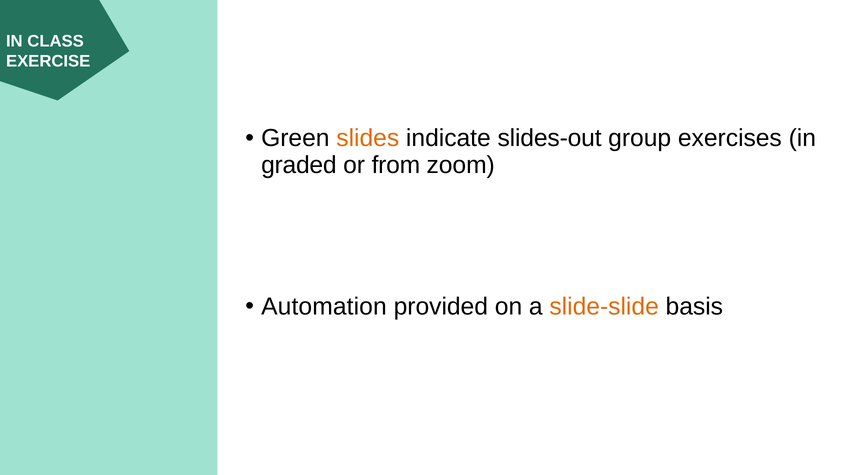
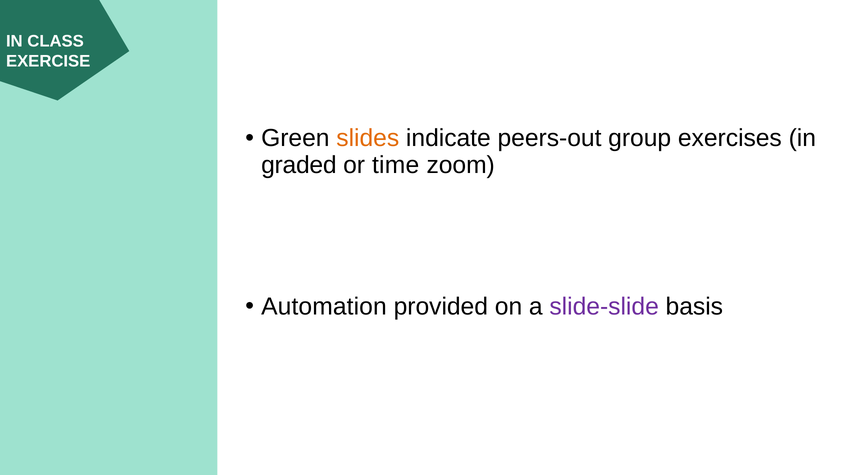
slides-out: slides-out -> peers-out (550, 138)
from: from -> time (396, 165)
slide-slide colour: orange -> purple (604, 307)
